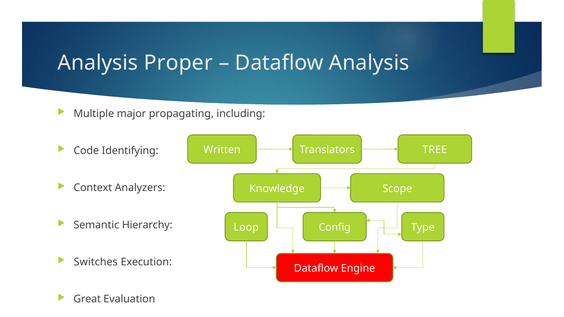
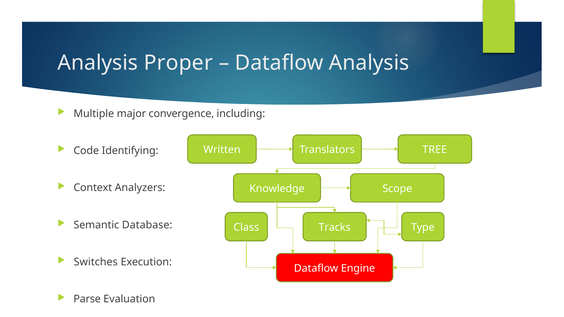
propagating: propagating -> convergence (181, 114)
Hierarchy: Hierarchy -> Database (147, 225)
Loop: Loop -> Class (246, 228)
Config: Config -> Tracks (335, 228)
Great: Great -> Parse (87, 299)
